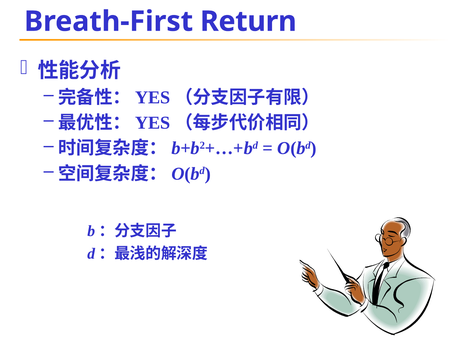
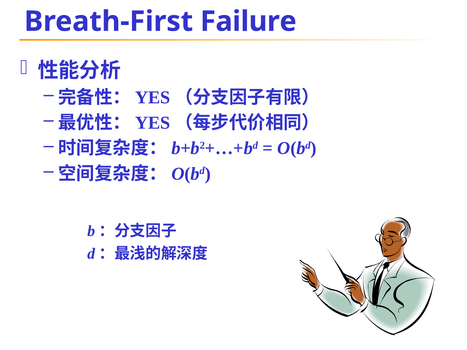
Return: Return -> Failure (248, 21)
